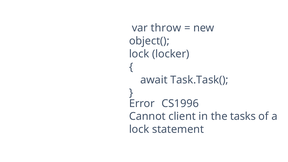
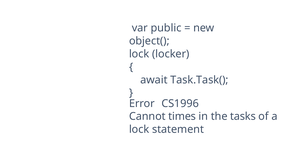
throw: throw -> public (166, 28)
client: client -> times (182, 116)
